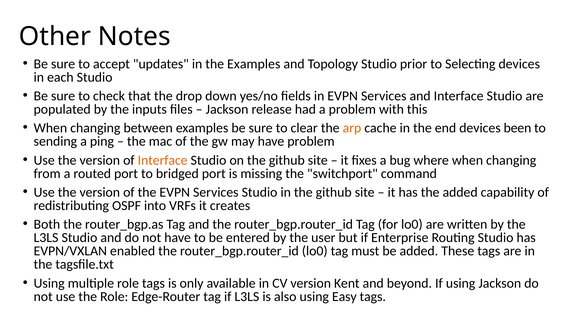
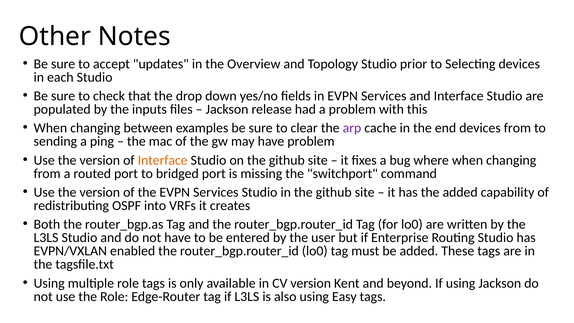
the Examples: Examples -> Overview (254, 64)
arp colour: orange -> purple (352, 128)
devices been: been -> from (517, 128)
